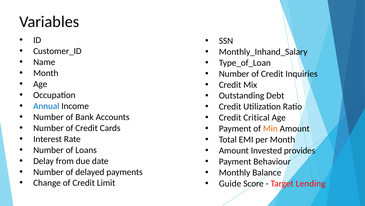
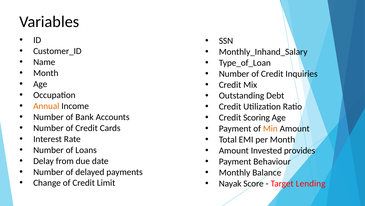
Annual colour: blue -> orange (46, 106)
Critical: Critical -> Scoring (257, 117)
Guide: Guide -> Nayak (230, 183)
